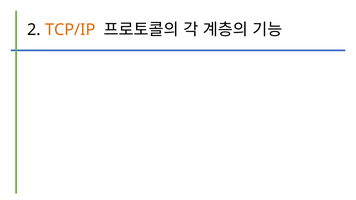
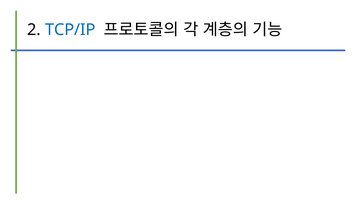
TCP/IP colour: orange -> blue (70, 30)
